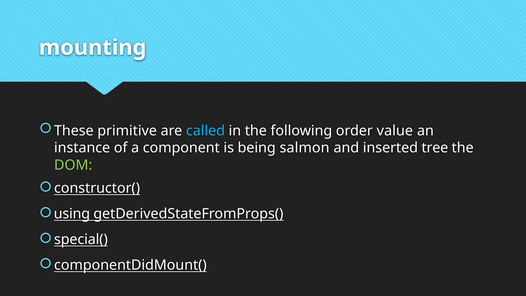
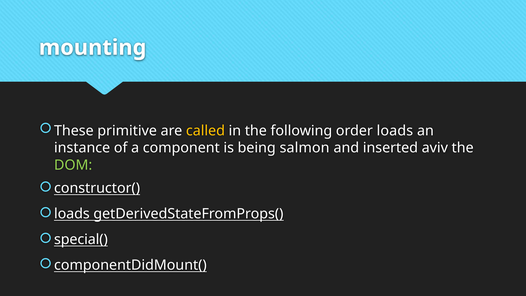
called colour: light blue -> yellow (205, 131)
order value: value -> loads (395, 131)
tree: tree -> aviv (435, 148)
using: using -> loads (72, 214)
